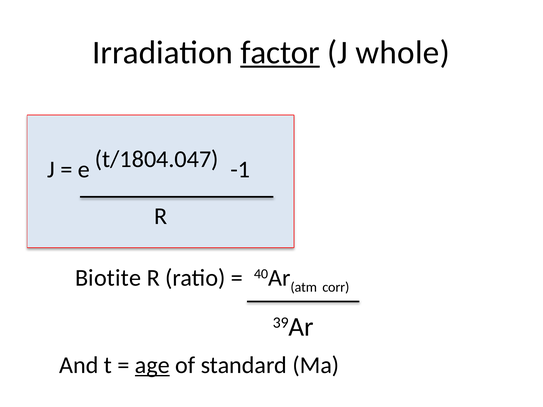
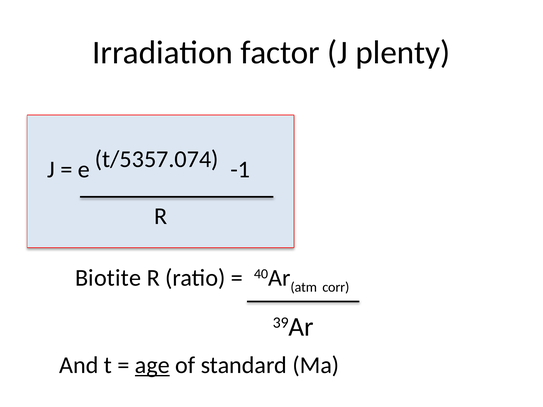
factor underline: present -> none (280, 53)
whole: whole -> plenty (403, 53)
t/1804.047: t/1804.047 -> t/5357.074 (157, 159)
